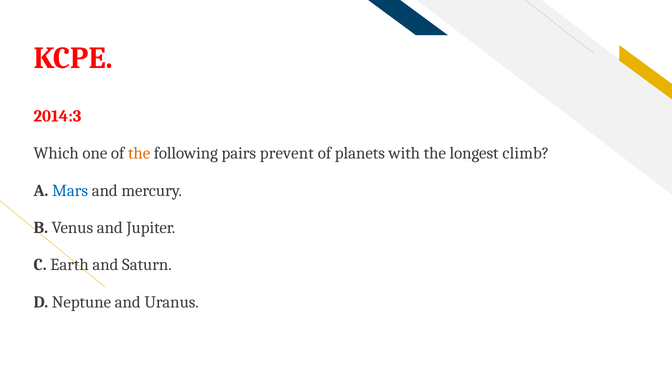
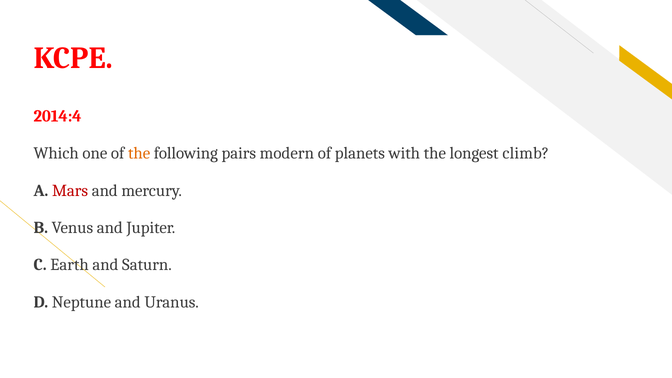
2014:3: 2014:3 -> 2014:4 (58, 116)
prevent: prevent -> modern (287, 153)
Mars colour: blue -> red (70, 190)
